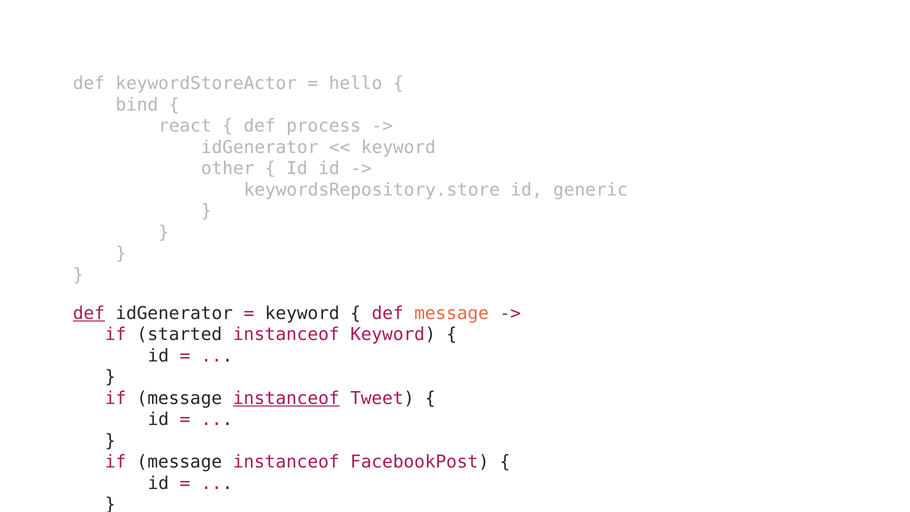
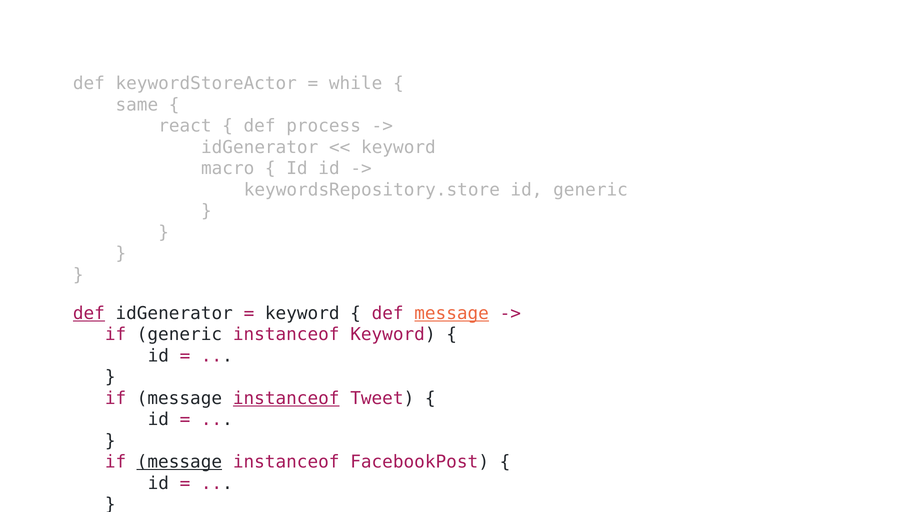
hello: hello -> while (356, 84)
bind: bind -> same (137, 105)
other: other -> macro (228, 169)
message underline: none -> present (452, 313)
if started: started -> generic (179, 334)
message underline: none -> present (179, 462)
